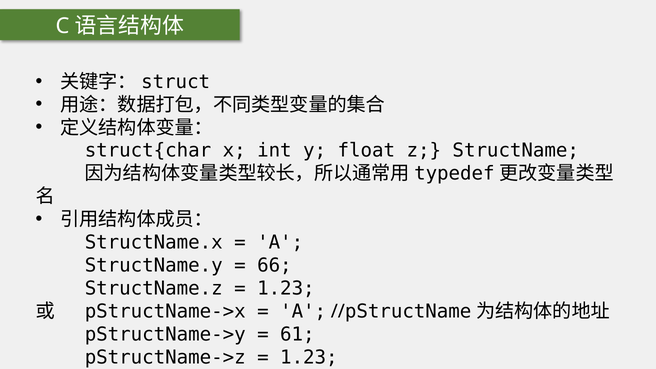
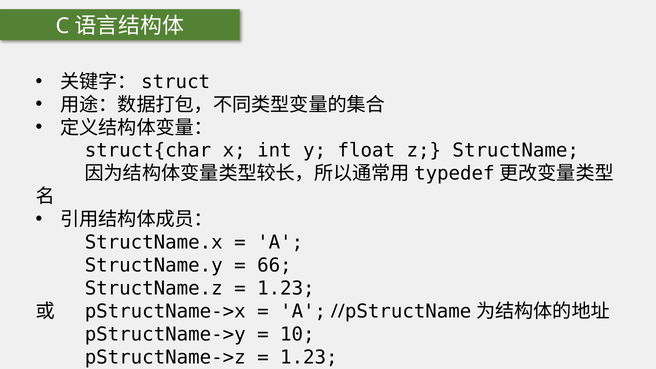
61: 61 -> 10 (297, 334)
